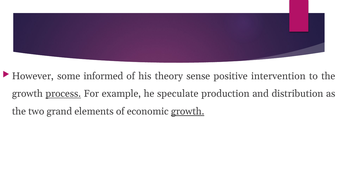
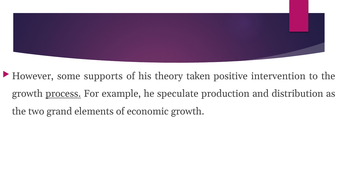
informed: informed -> supports (103, 76)
sense: sense -> taken (198, 76)
growth underline: present -> none (188, 111)
